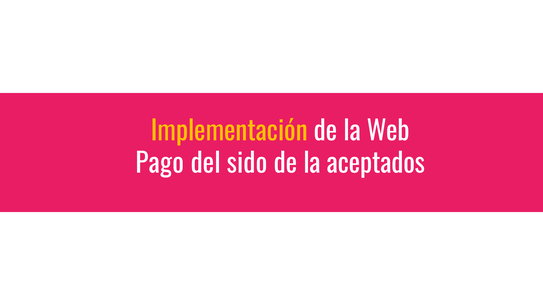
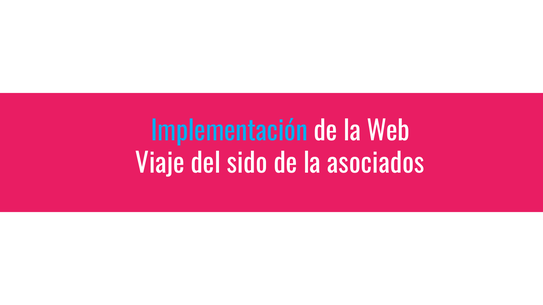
Implementación colour: yellow -> light blue (229, 132)
Pago: Pago -> Viaje (160, 164)
aceptados: aceptados -> asociados (376, 164)
